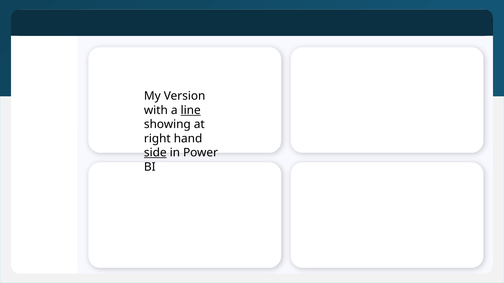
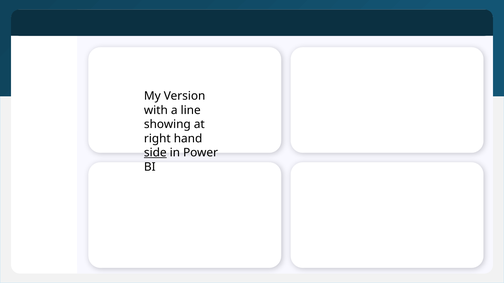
line underline: present -> none (191, 110)
